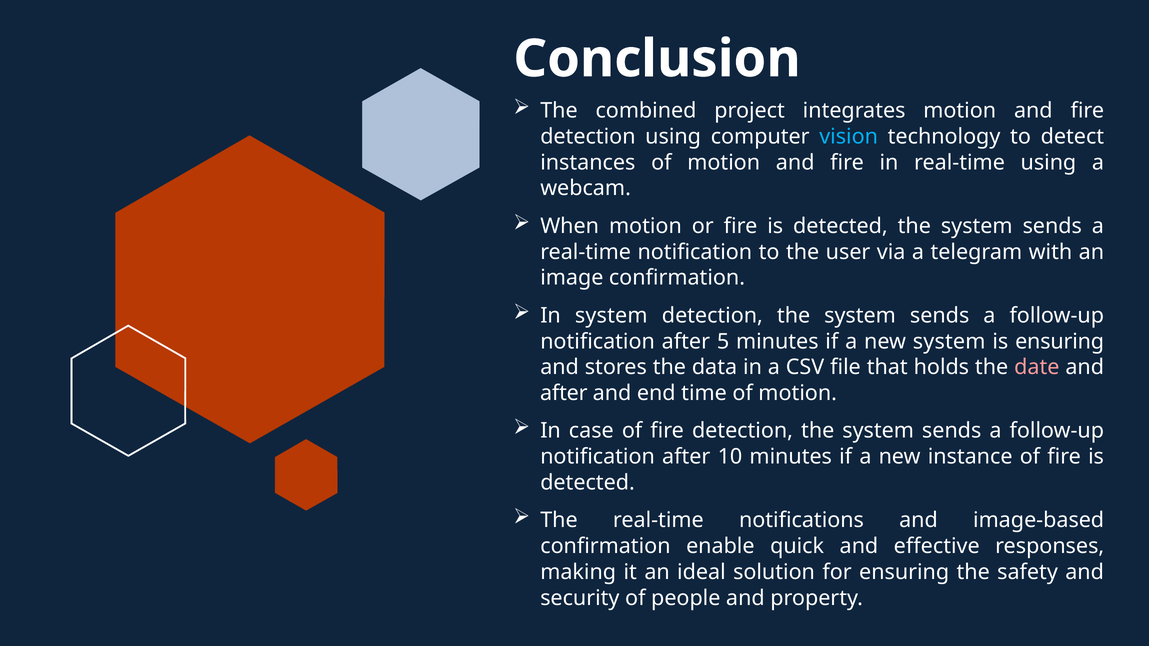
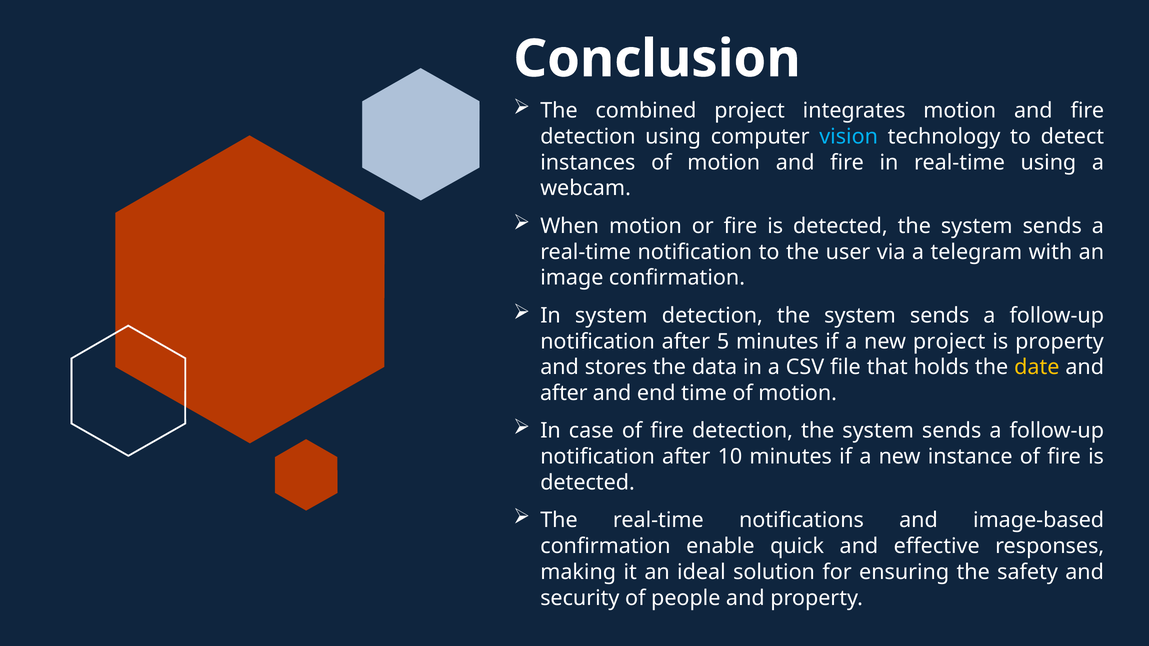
new system: system -> project (949, 342)
is ensuring: ensuring -> property (1059, 342)
date colour: pink -> yellow (1037, 367)
